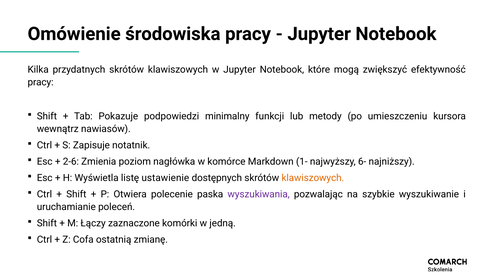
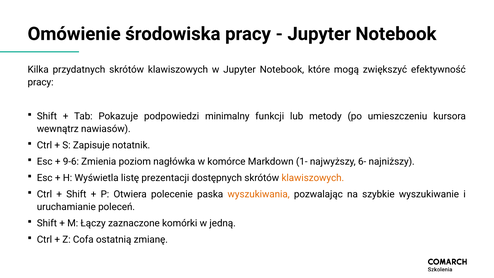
2-6: 2-6 -> 9-6 (71, 162)
ustawienie: ustawienie -> prezentacji (165, 178)
wyszukiwania colour: purple -> orange (259, 194)
